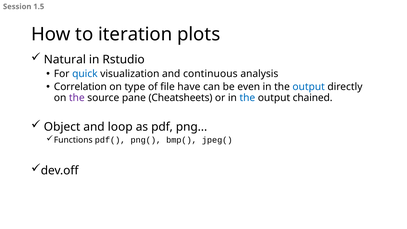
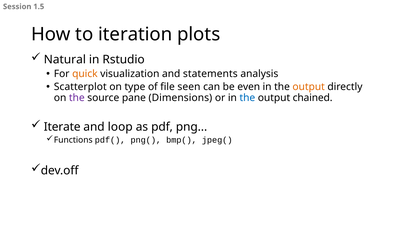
quick colour: blue -> orange (85, 74)
continuous: continuous -> statements (210, 74)
Correlation: Correlation -> Scatterplot (80, 87)
have: have -> seen (189, 87)
output colour: blue -> orange (309, 87)
Cheatsheets: Cheatsheets -> Dimensions (180, 98)
Object: Object -> Iterate (62, 127)
